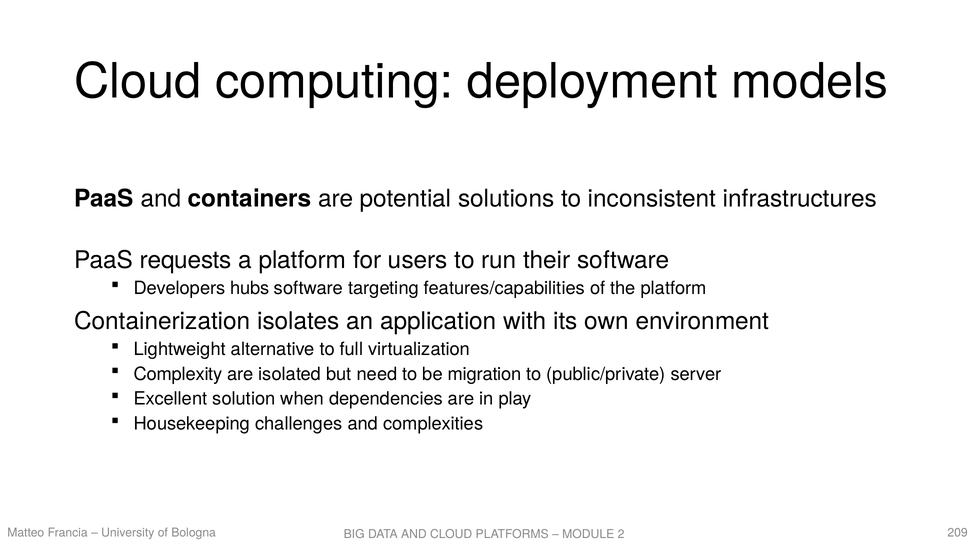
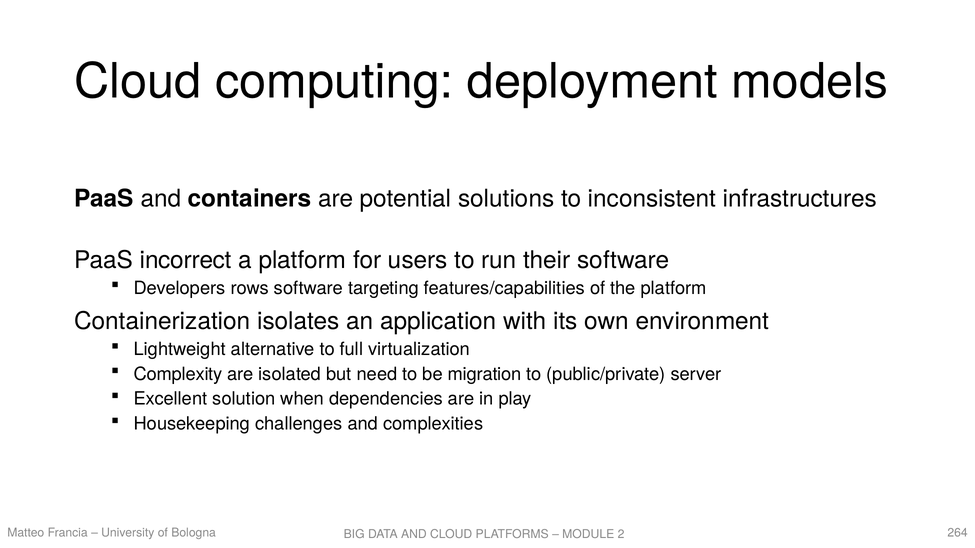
requests: requests -> incorrect (186, 260)
hubs: hubs -> rows (250, 288)
209: 209 -> 264 (958, 533)
